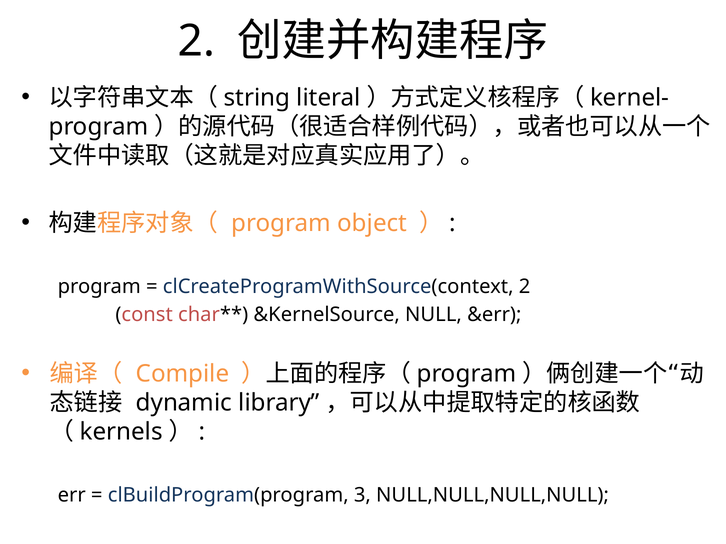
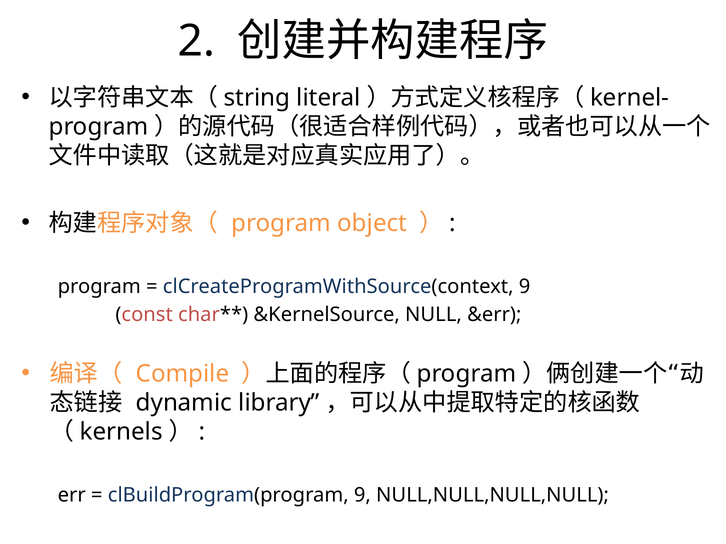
clCreateProgramWithSource(context 2: 2 -> 9 (525, 287)
clBuildProgram(program 3: 3 -> 9 (362, 495)
